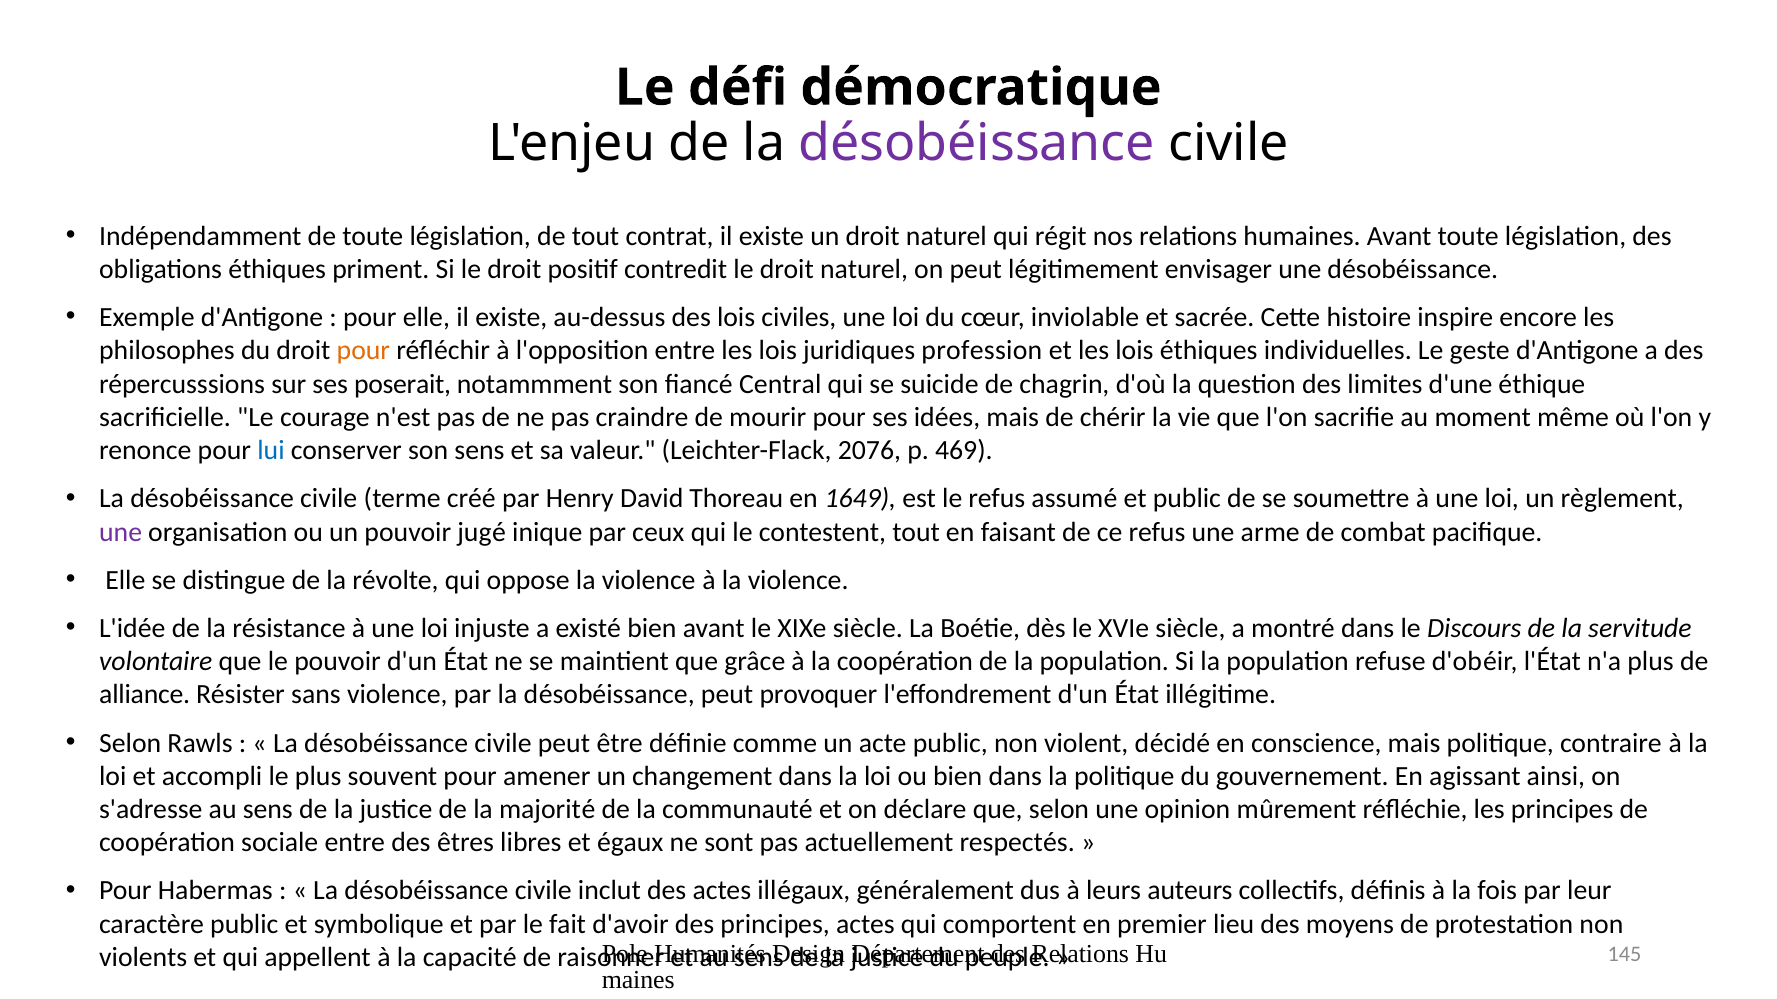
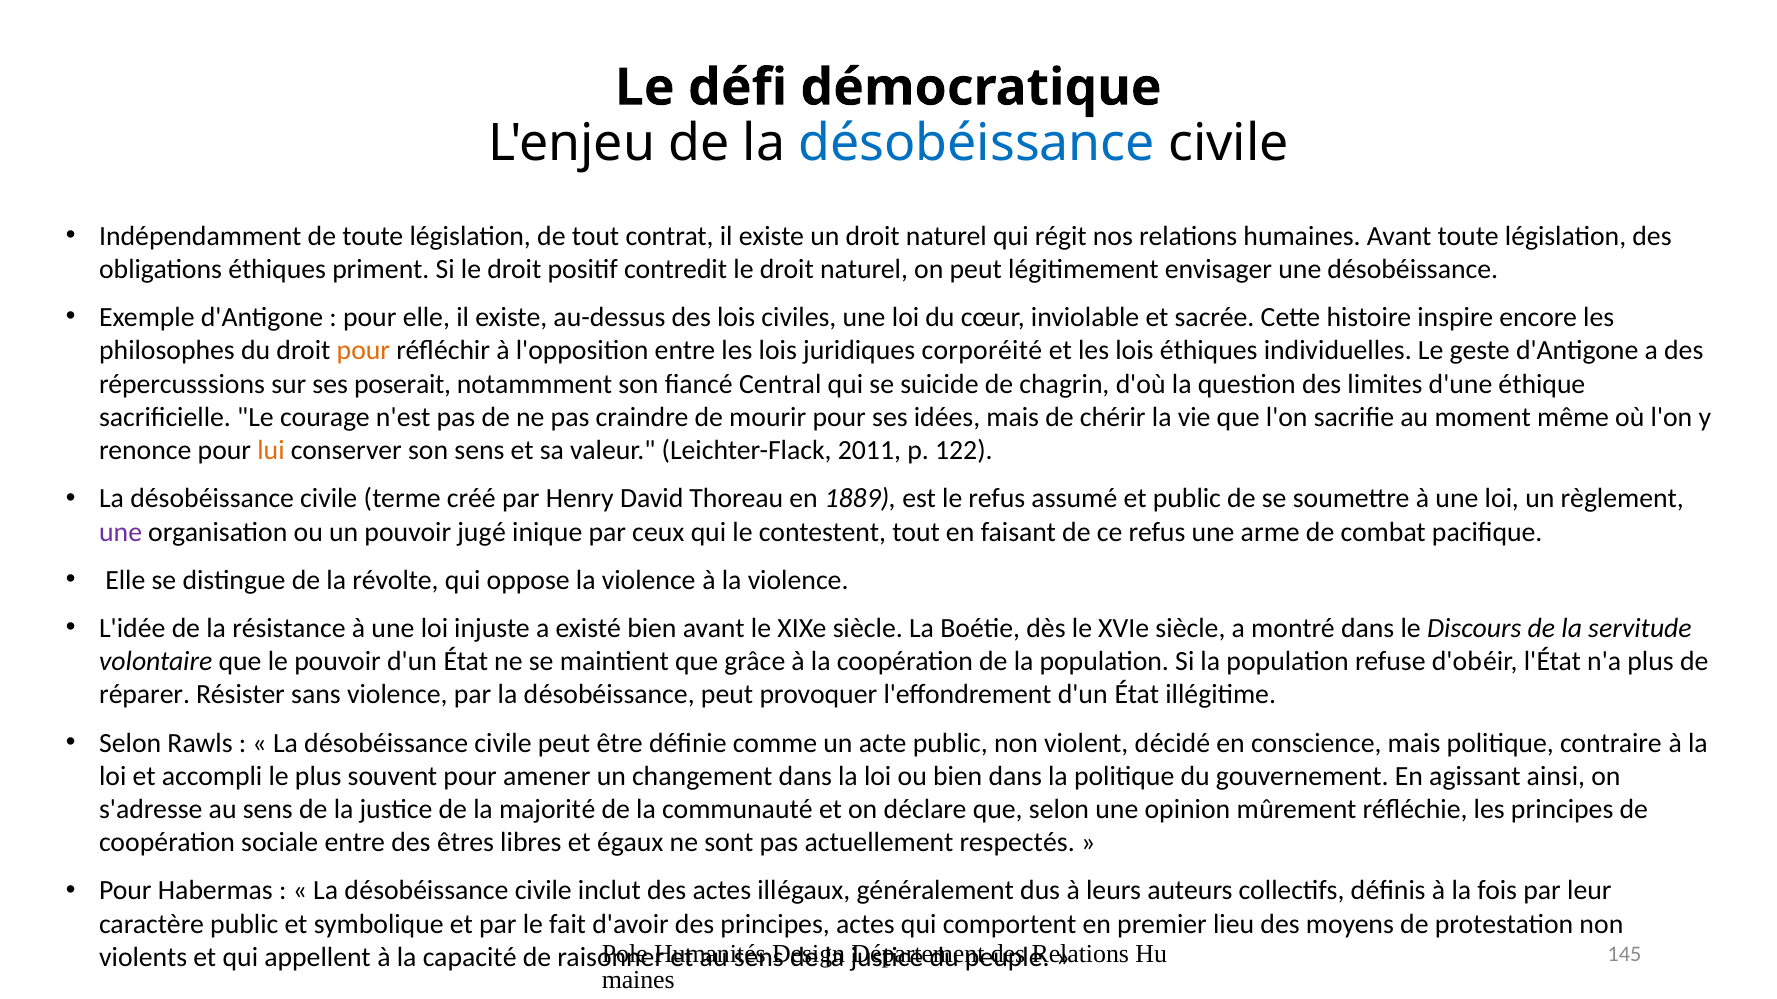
désobéissance colour: purple -> blue (977, 144)
profession: profession -> corporéité (982, 351)
lui colour: blue -> orange (271, 451)
2076: 2076 -> 2011 (869, 451)
469: 469 -> 122 (964, 451)
1649: 1649 -> 1889 (860, 499)
alliance: alliance -> réparer (145, 695)
